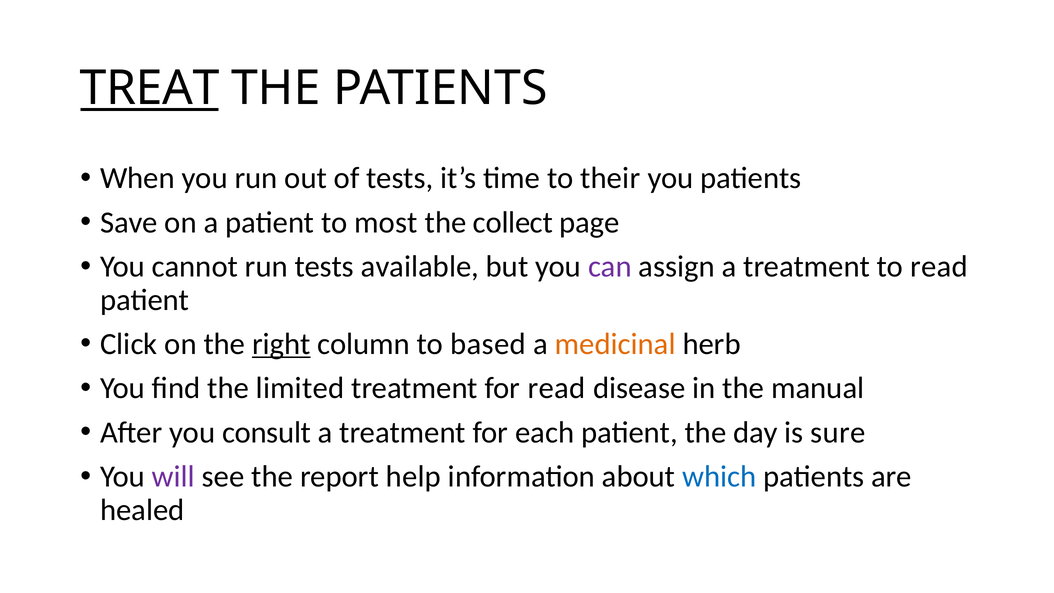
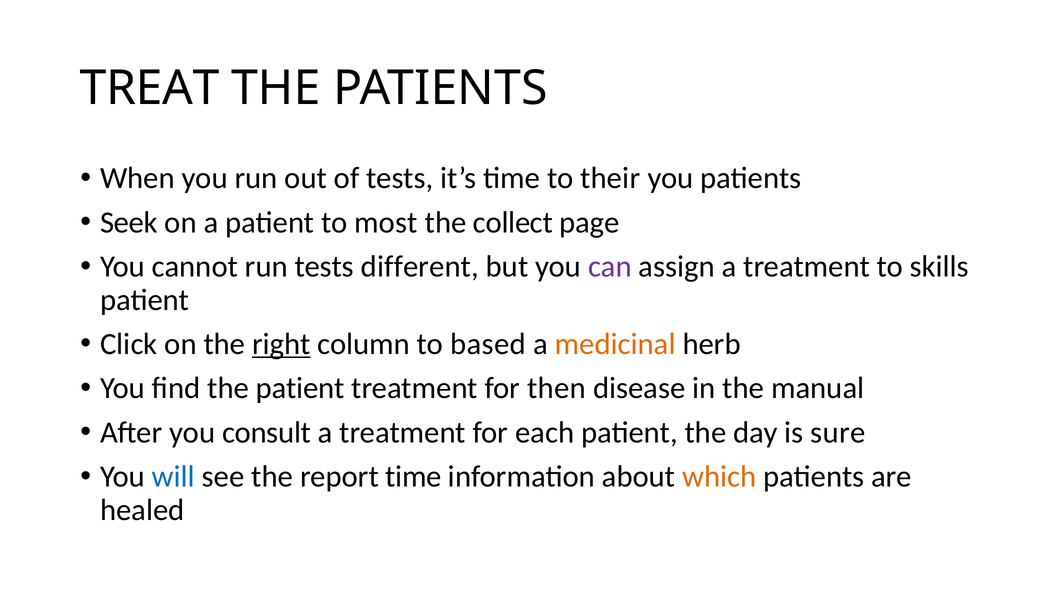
TREAT underline: present -> none (150, 89)
Save: Save -> Seek (129, 222)
available: available -> different (420, 267)
to read: read -> skills (939, 267)
the limited: limited -> patient (300, 388)
for read: read -> then (556, 388)
will colour: purple -> blue (174, 477)
report help: help -> time (414, 477)
which colour: blue -> orange (719, 477)
